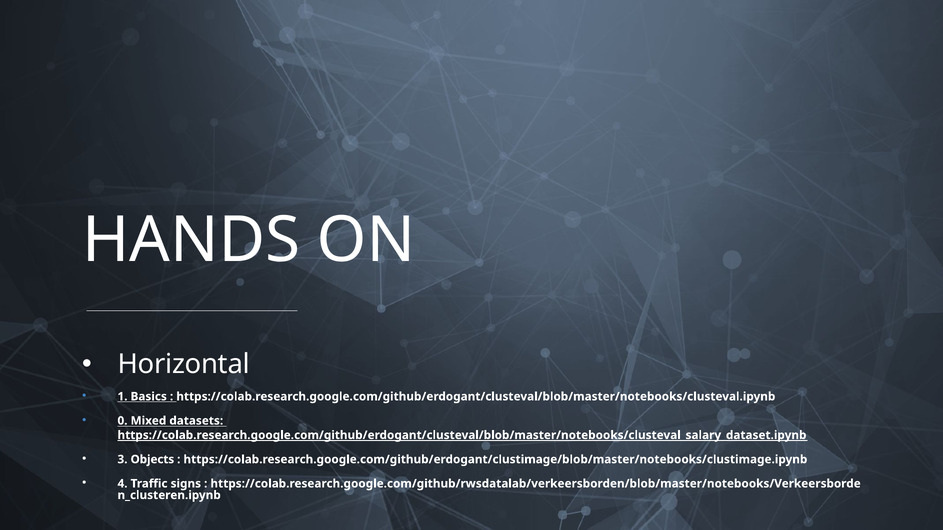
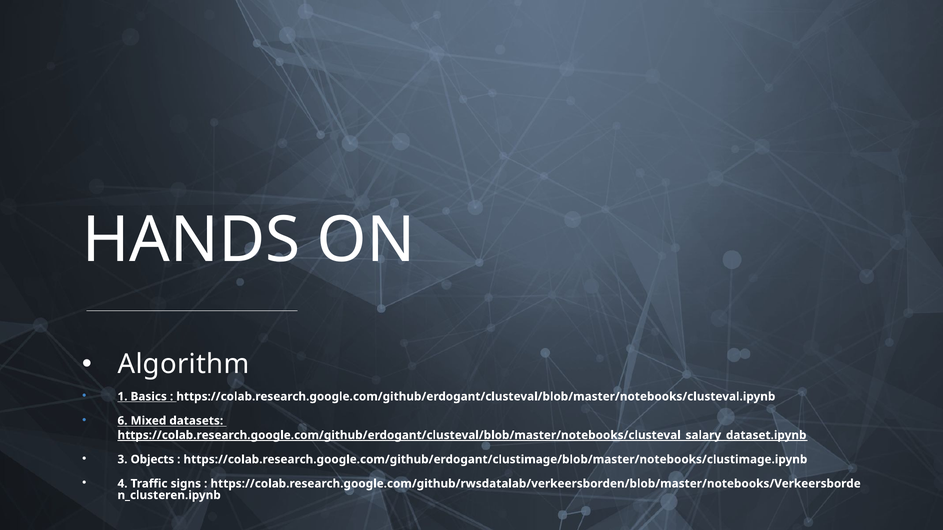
Horizontal: Horizontal -> Algorithm (183, 364)
0: 0 -> 6 (123, 421)
